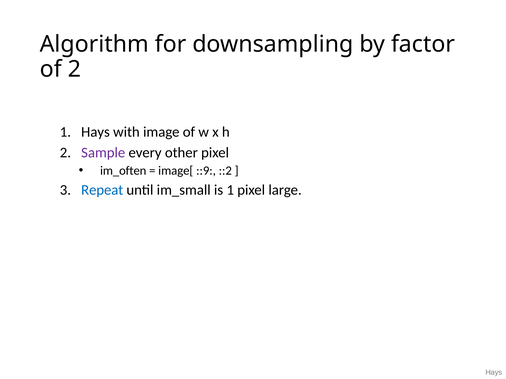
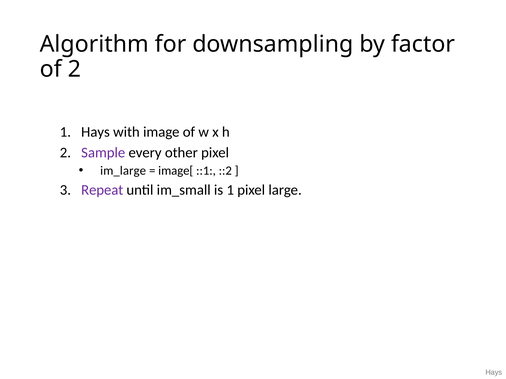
im_often: im_often -> im_large (123, 171)
::9: ::9 -> ::1 (206, 171)
Repeat colour: blue -> purple (102, 190)
